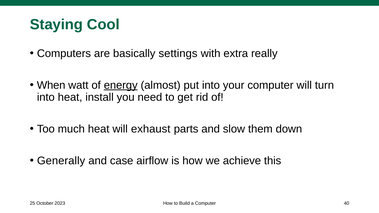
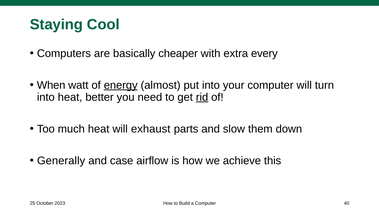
settings: settings -> cheaper (178, 53)
really: really -> every (264, 53)
install: install -> better (100, 97)
rid underline: none -> present (202, 97)
